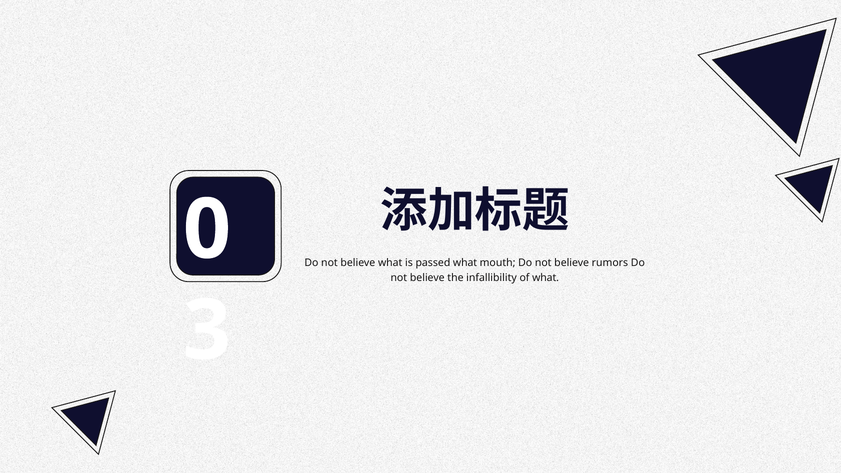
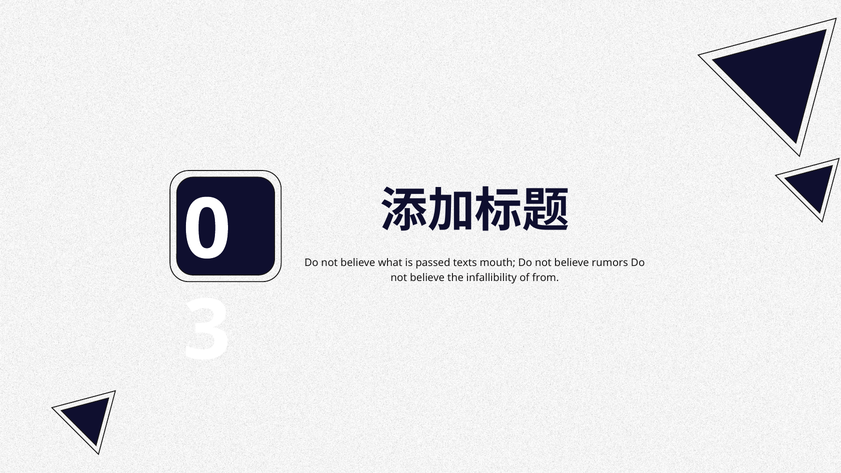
passed what: what -> texts (465, 263)
of what: what -> from (546, 278)
